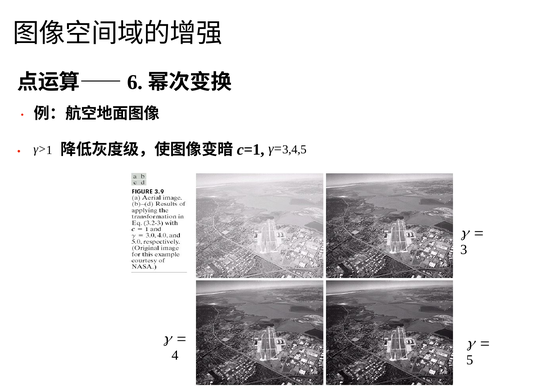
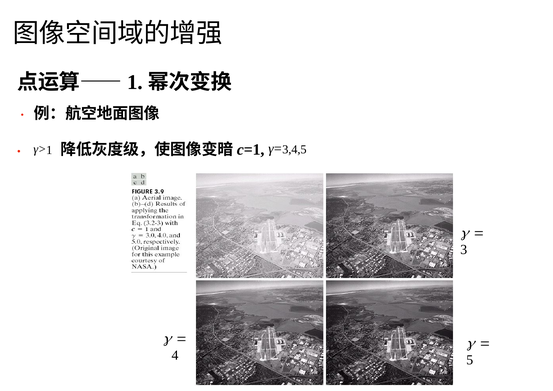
6: 6 -> 1 (135, 82)
